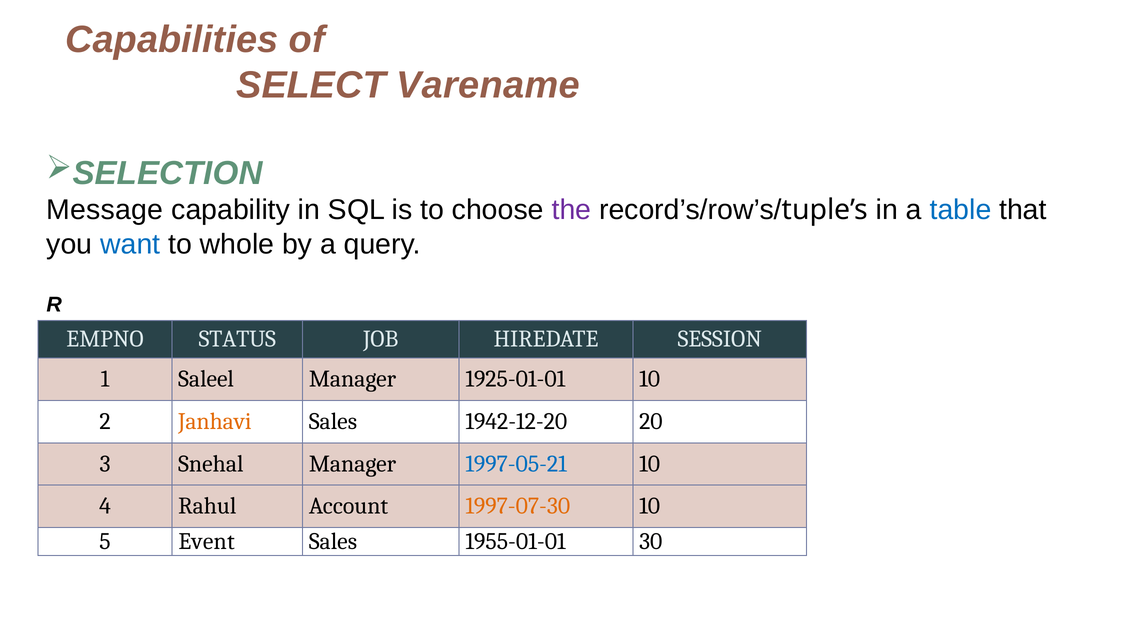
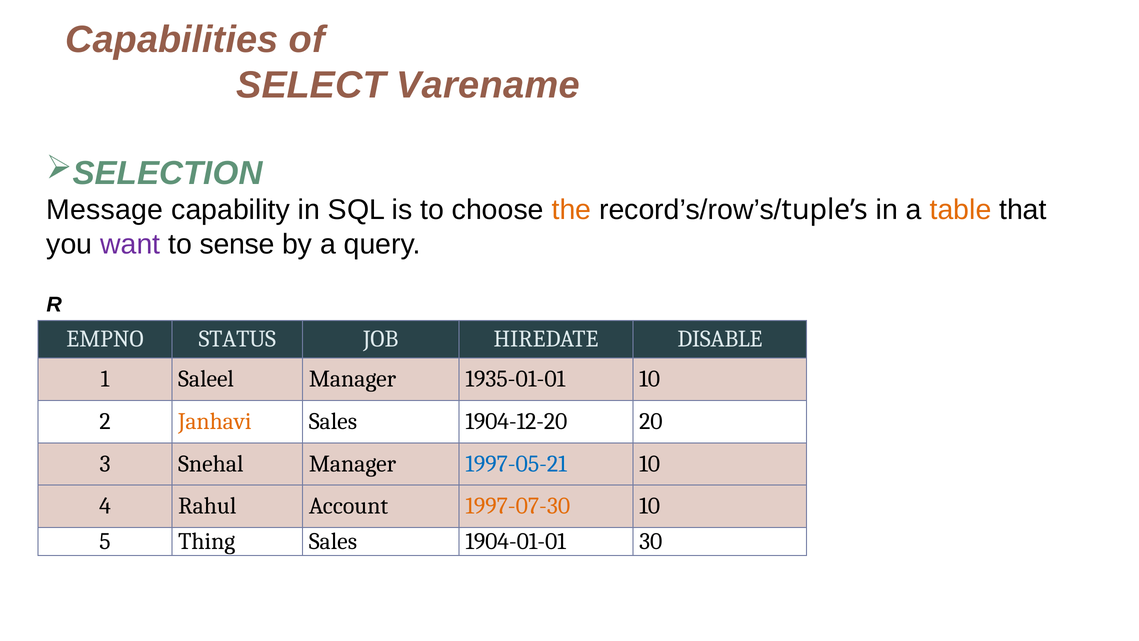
the colour: purple -> orange (571, 210)
table colour: blue -> orange (961, 210)
want colour: blue -> purple (130, 244)
whole: whole -> sense (237, 244)
SESSION: SESSION -> DISABLE (720, 339)
1925-01-01: 1925-01-01 -> 1935-01-01 (515, 379)
1942-12-20: 1942-12-20 -> 1904-12-20 (516, 421)
Event: Event -> Thing (207, 541)
1955-01-01: 1955-01-01 -> 1904-01-01 (516, 541)
